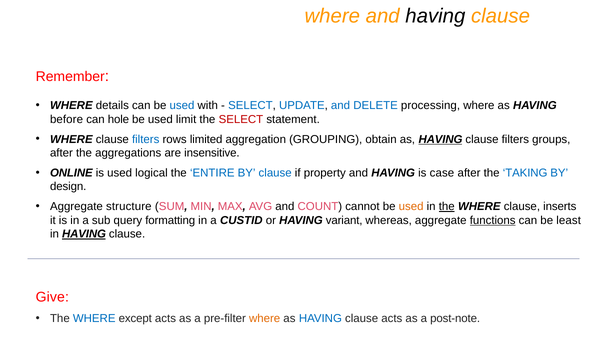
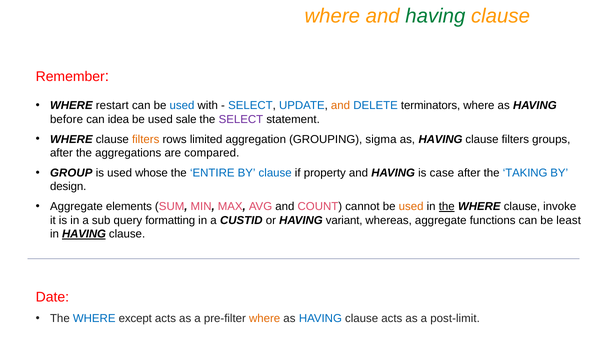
having colour: black -> green (435, 16)
details: details -> restart (112, 106)
and colour: blue -> orange (341, 106)
processing: processing -> terminators (431, 106)
hole: hole -> idea (118, 119)
limit: limit -> sale (186, 119)
SELECT colour: red -> purple (241, 119)
filters colour: blue -> orange (146, 139)
obtain: obtain -> sigma (381, 139)
HAVING underline: present -> none (440, 139)
insensitive: insensitive -> compared (212, 153)
ONLINE: ONLINE -> GROUP (71, 173)
logical: logical -> whose (152, 173)
structure: structure -> elements (129, 206)
inserts: inserts -> invoke (560, 206)
functions underline: present -> none (493, 220)
Give: Give -> Date (52, 297)
post-note: post-note -> post-limit (455, 318)
